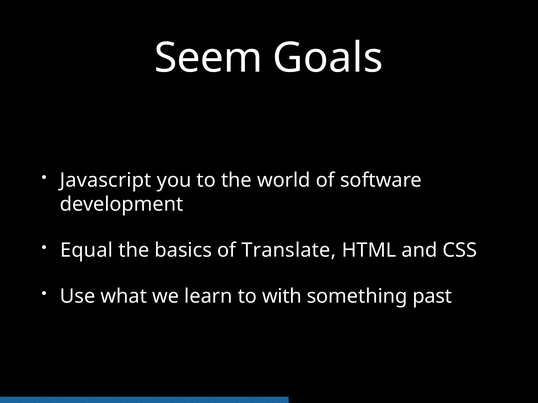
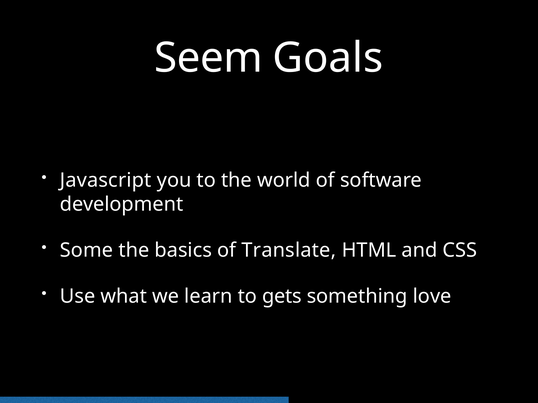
Equal: Equal -> Some (87, 251)
with: with -> gets (282, 297)
past: past -> love (432, 297)
